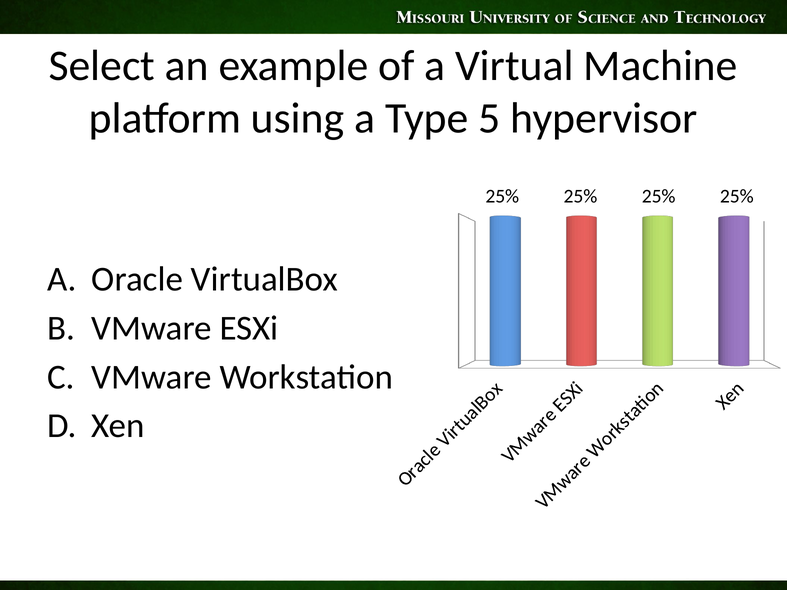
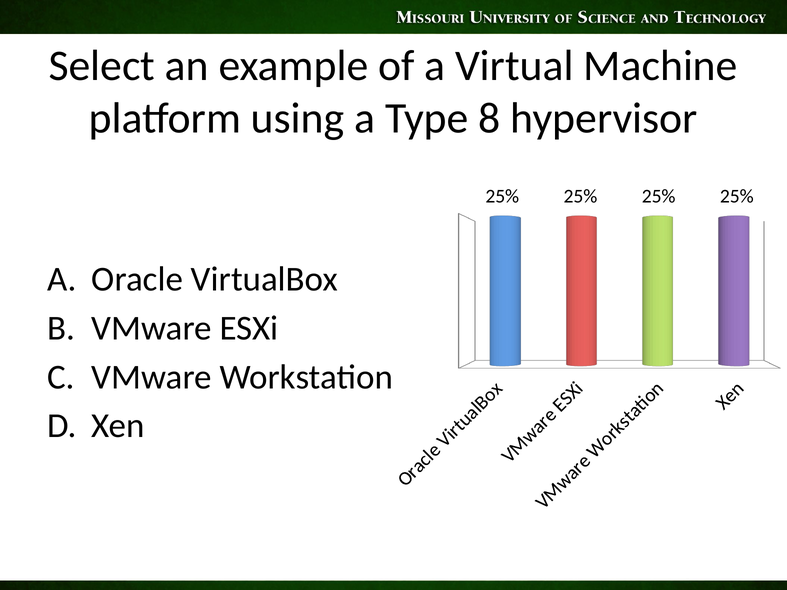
5: 5 -> 8 (490, 118)
